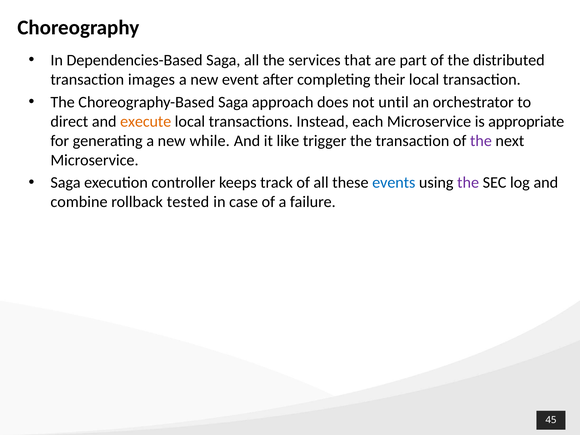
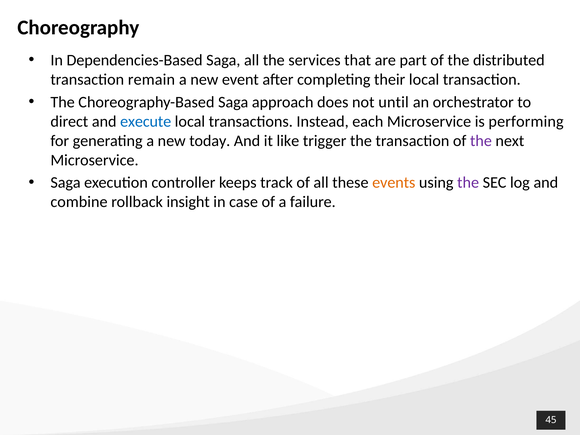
images: images -> remain (151, 80)
execute colour: orange -> blue (146, 121)
appropriate: appropriate -> performing (526, 121)
while: while -> today (210, 141)
events colour: blue -> orange (394, 183)
tested: tested -> insight (188, 202)
